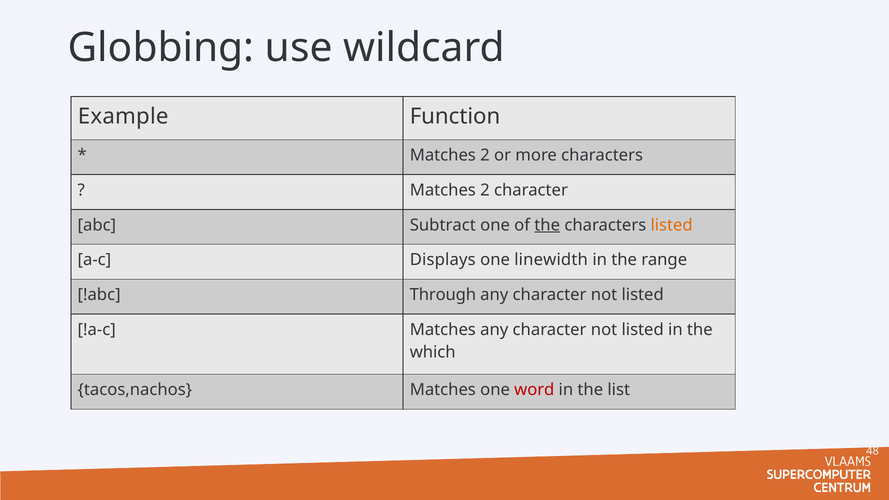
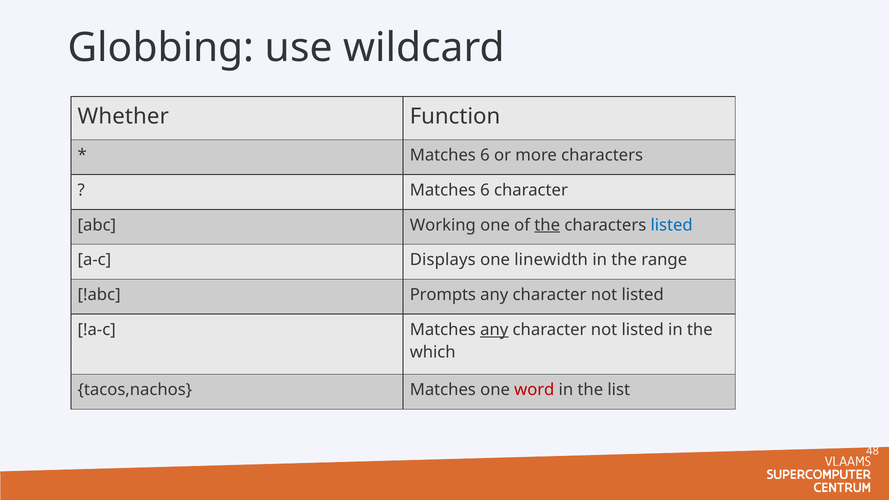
Example: Example -> Whether (123, 116)
2: 2 -> 6 (485, 155)
2: 2 -> 6 (485, 190)
Subtract: Subtract -> Working (443, 225)
listed colour: orange -> blue (672, 225)
Through: Through -> Prompts (443, 295)
any underline: none -> present (494, 330)
